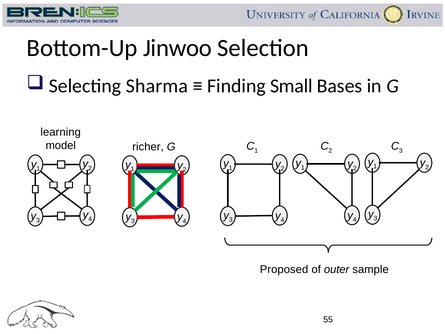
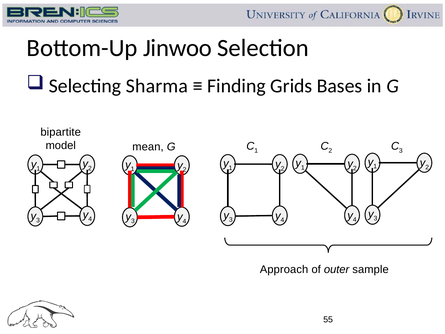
Small: Small -> Grids (291, 86)
learning: learning -> bipartite (61, 132)
richer: richer -> mean (148, 147)
Proposed: Proposed -> Approach (284, 269)
